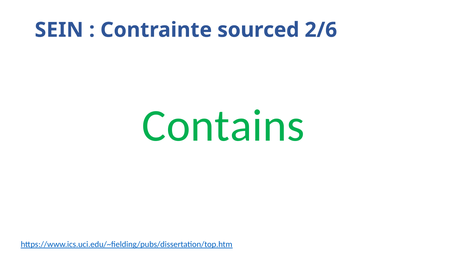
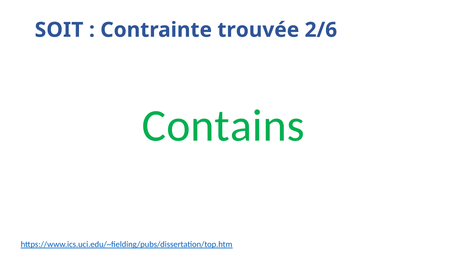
SEIN: SEIN -> SOIT (59, 30)
sourced: sourced -> trouvée (258, 30)
